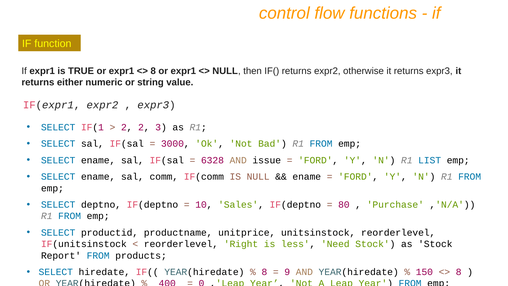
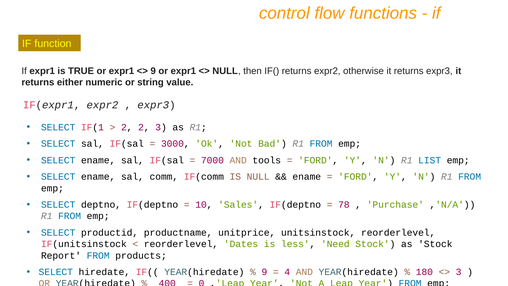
8: 8 -> 9 (153, 71)
6328: 6328 -> 7000 (212, 160)
issue: issue -> tools (267, 160)
80: 80 -> 78 (344, 205)
Right: Right -> Dates (241, 244)
8: 8 -> 9 (264, 272)
9: 9 -> 4 (287, 272)
150: 150 -> 180 (424, 272)
8: 8 -> 3 (459, 272)
